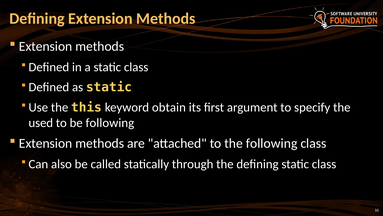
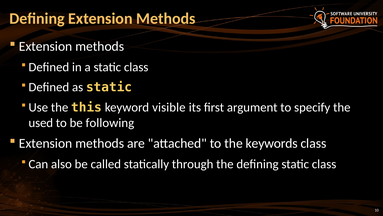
obtain: obtain -> visible (169, 107)
the following: following -> keywords (272, 143)
